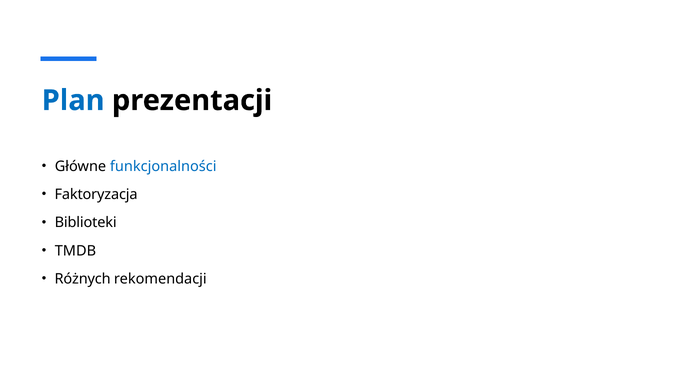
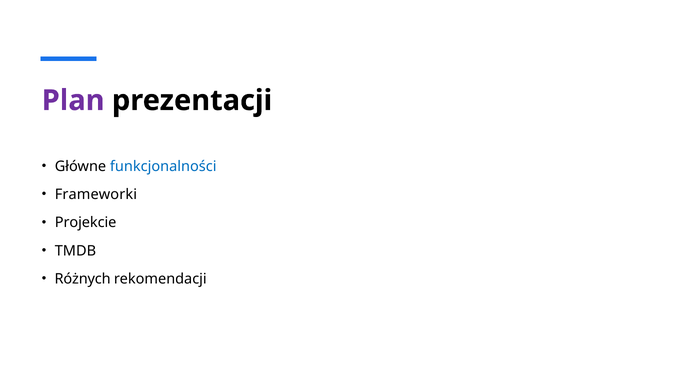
Plan colour: blue -> purple (73, 100)
Faktoryzacja: Faktoryzacja -> Frameworki (96, 194)
Biblioteki: Biblioteki -> Projekcie (86, 222)
